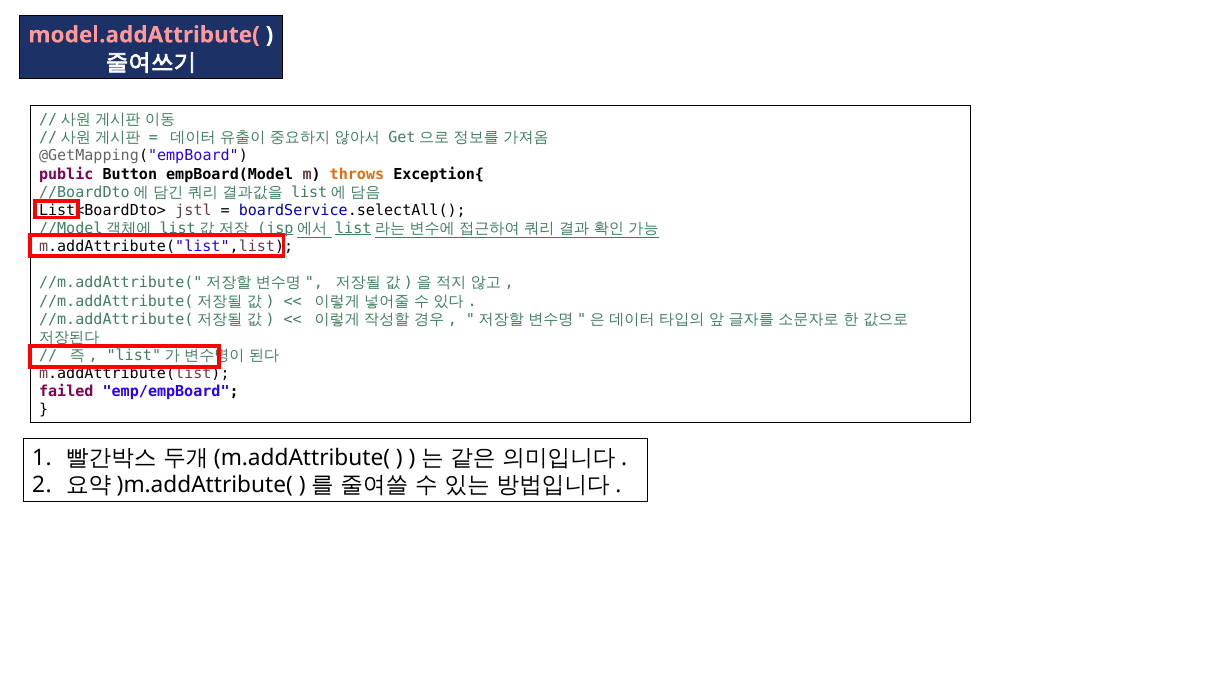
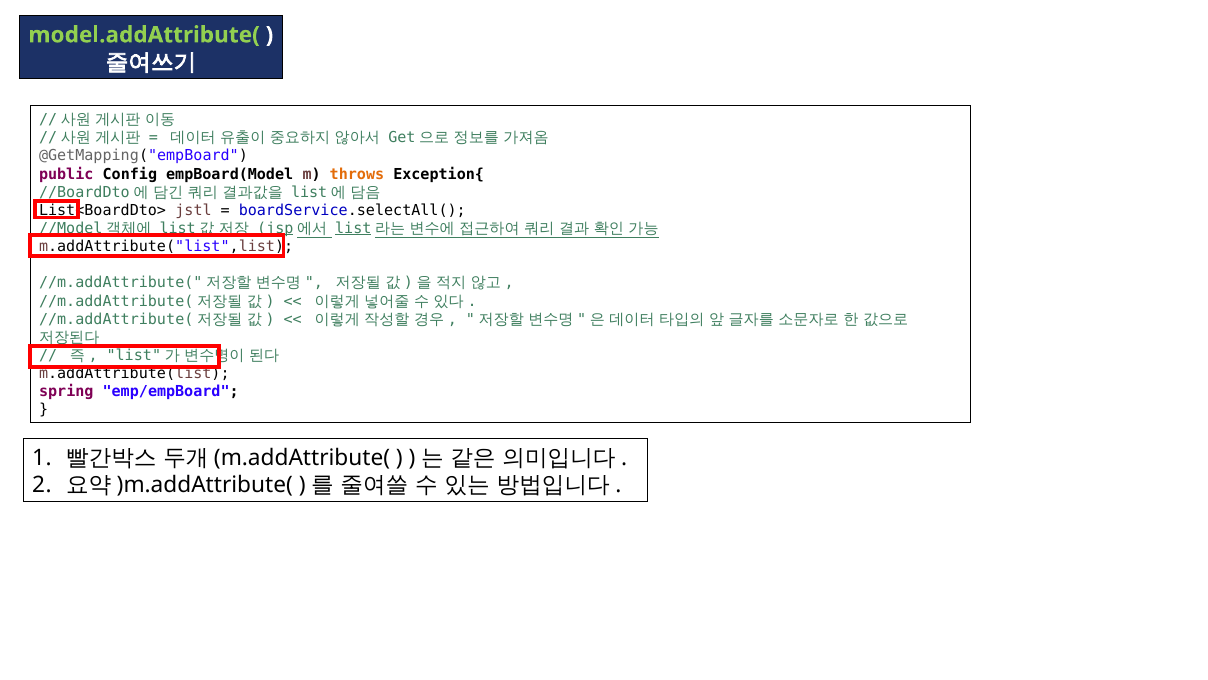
model.addAttribute( colour: pink -> light green (144, 35)
Button: Button -> Config (130, 174)
failed: failed -> spring (66, 391)
